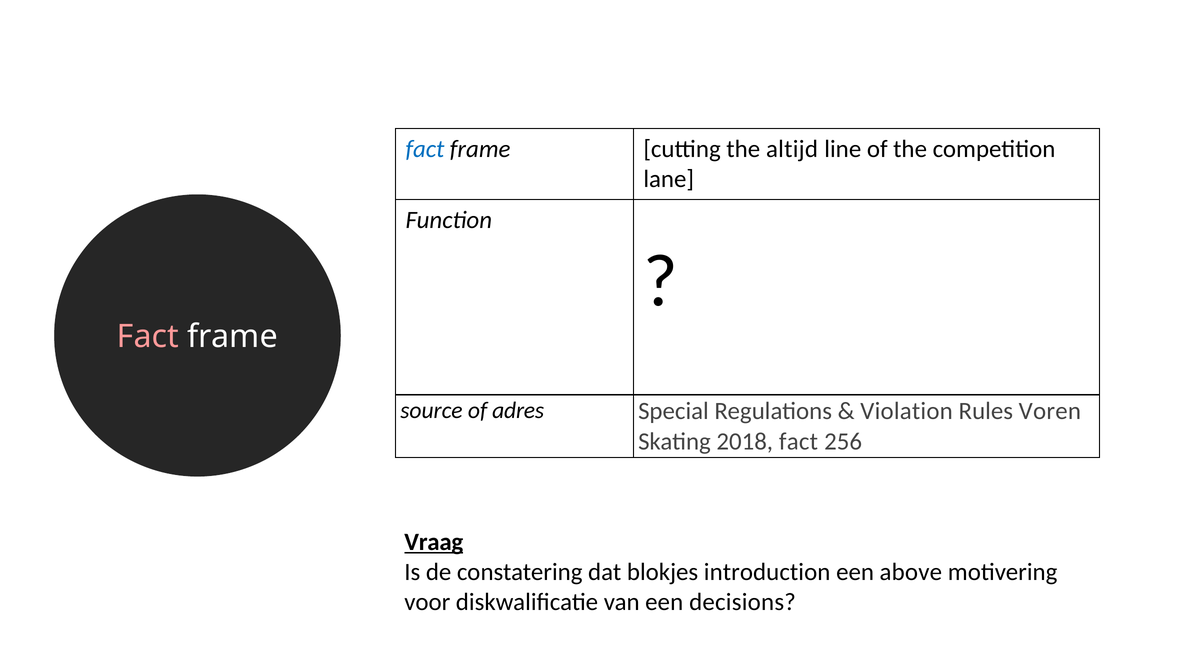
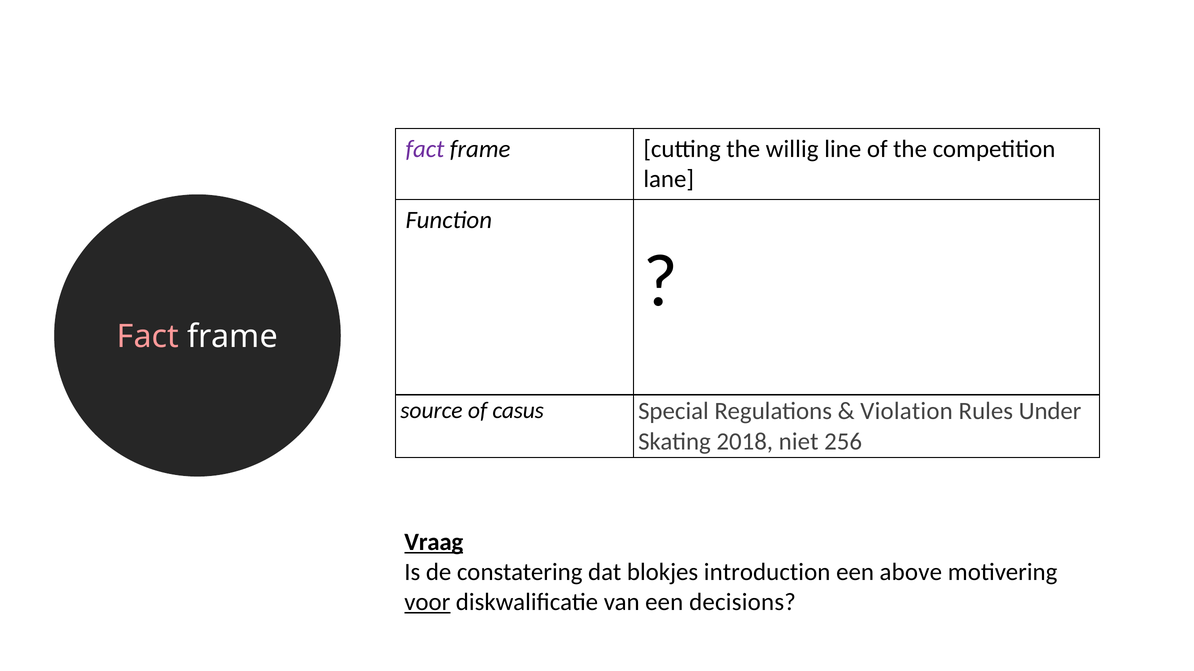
fact colour: blue -> purple (425, 149)
altijd: altijd -> willig (792, 149)
adres: adres -> casus (518, 411)
Voren: Voren -> Under (1050, 412)
2018 fact: fact -> niet (799, 442)
voor underline: none -> present (427, 602)
